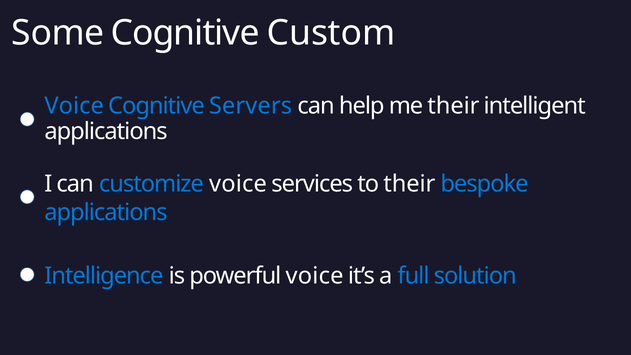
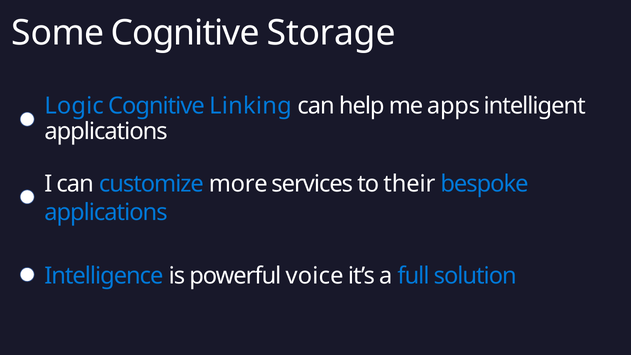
Custom: Custom -> Storage (331, 33)
Voice: Voice -> Logic (74, 106)
Servers: Servers -> Linking (250, 106)
me their: their -> apps (453, 106)
customize voice: voice -> more (238, 184)
